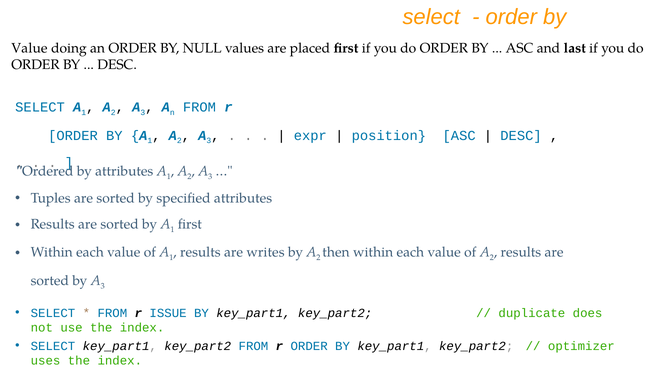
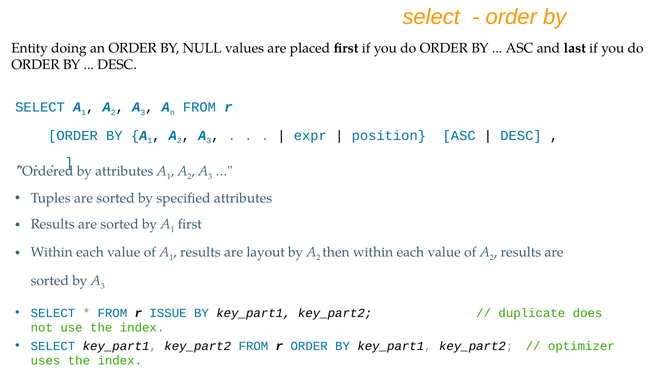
Value: Value -> Entity (30, 48)
writes: writes -> layout (266, 253)
